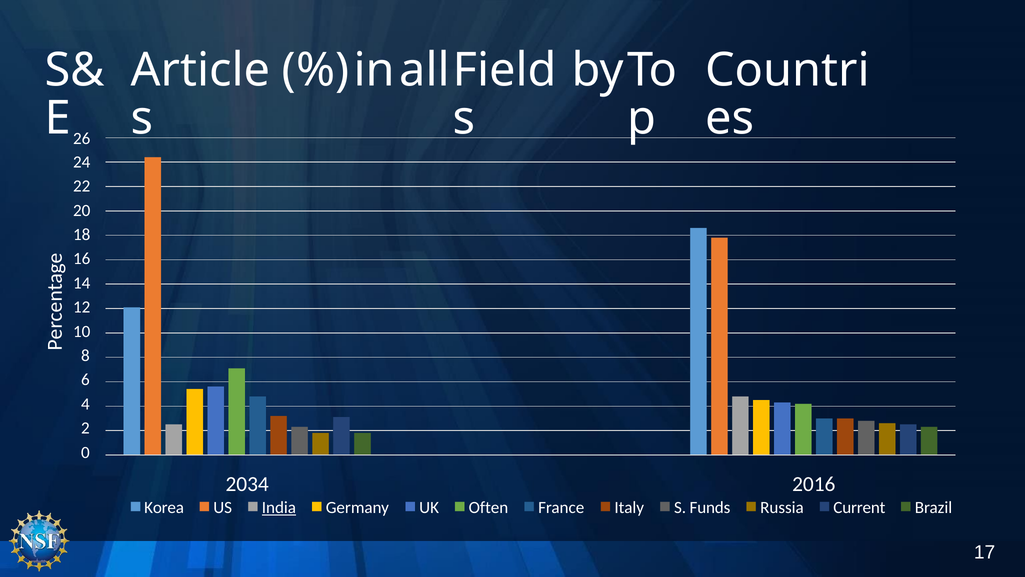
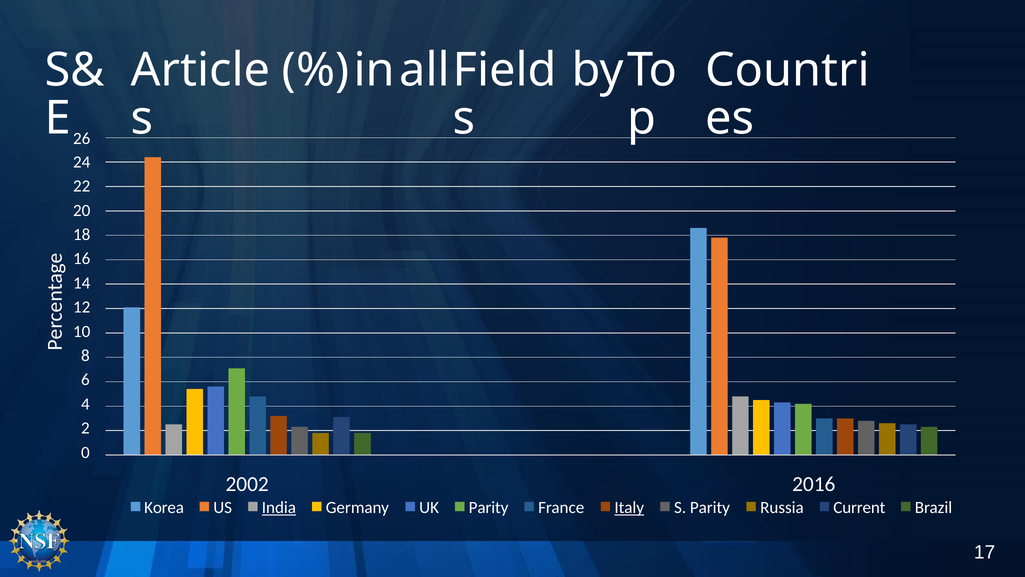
2034: 2034 -> 2002 (247, 484)
UK Often: Often -> Parity (489, 507)
Italy underline: none -> present (629, 507)
S Funds: Funds -> Parity (710, 507)
